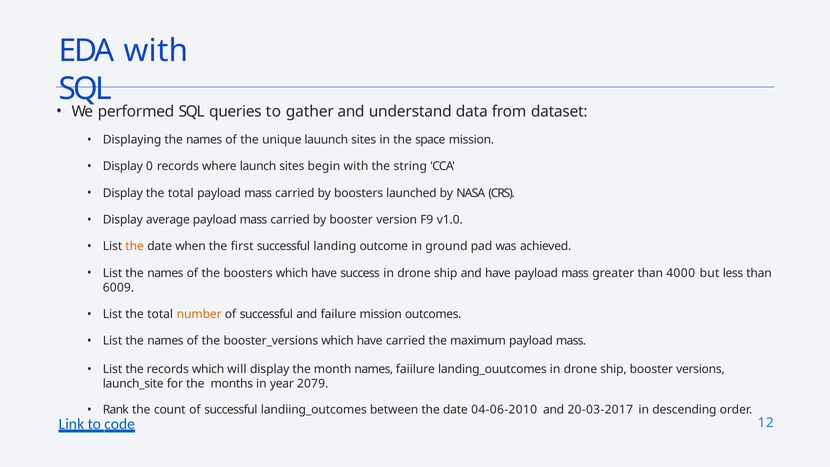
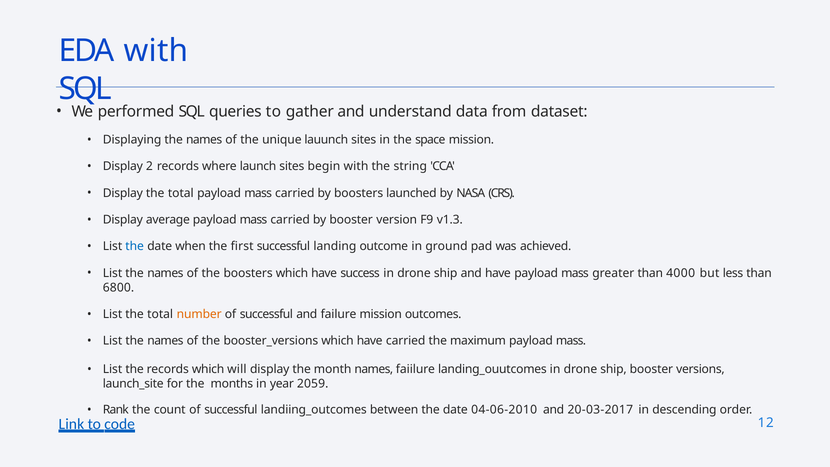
0: 0 -> 2 (149, 166)
v1.0: v1.0 -> v1.3 (450, 220)
the colour: orange -> blue (135, 246)
6009: 6009 -> 6800 (119, 288)
2079: 2079 -> 2059 (313, 383)
